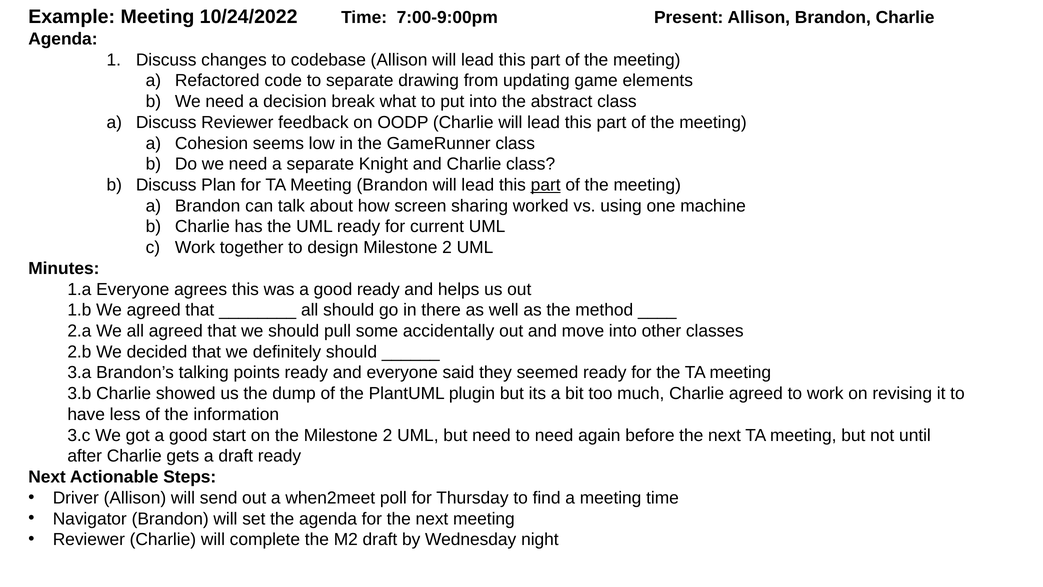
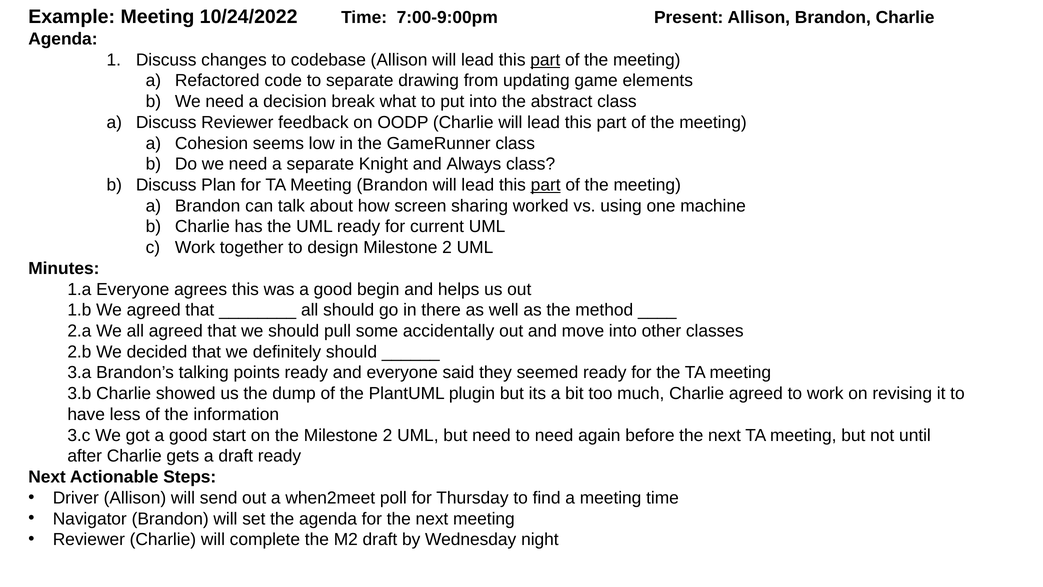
part underline: none -> present (545, 60)
and Charlie: Charlie -> Always (474, 164)
good ready: ready -> begin (378, 289)
